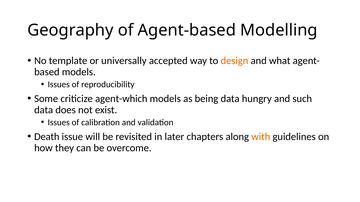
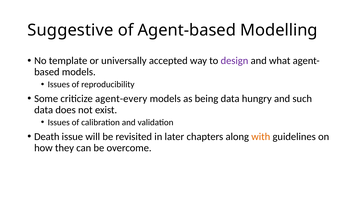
Geography: Geography -> Suggestive (70, 30)
design colour: orange -> purple (234, 61)
agent-which: agent-which -> agent-every (121, 99)
